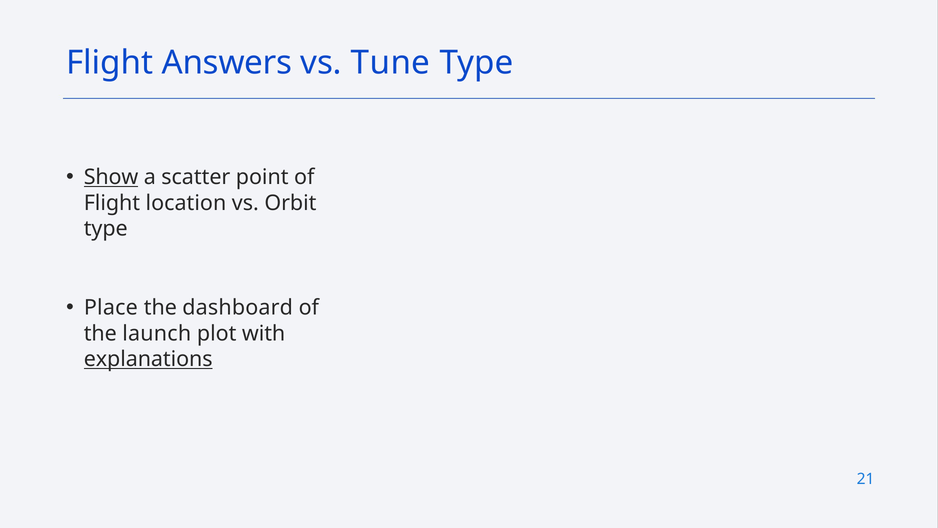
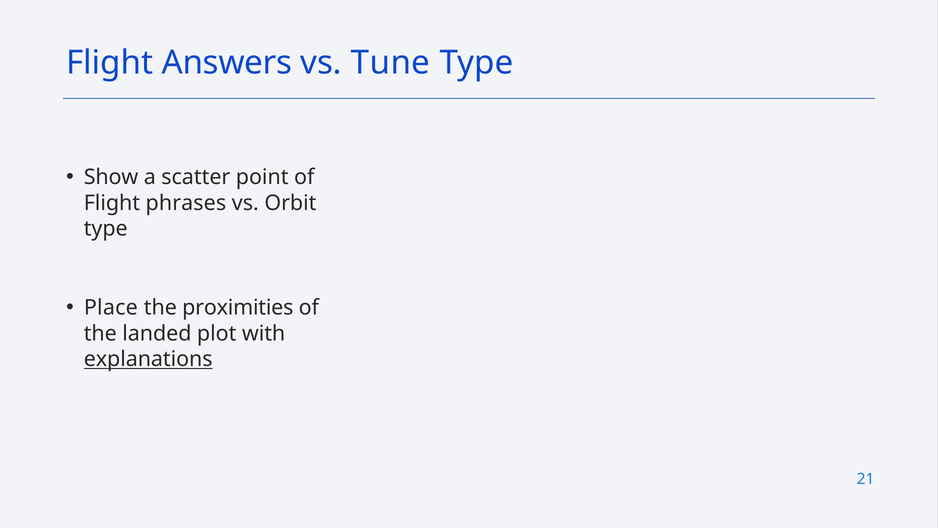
Show underline: present -> none (111, 177)
location: location -> phrases (186, 203)
dashboard: dashboard -> proximities (238, 307)
launch: launch -> landed (157, 333)
